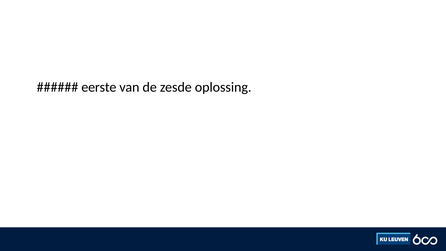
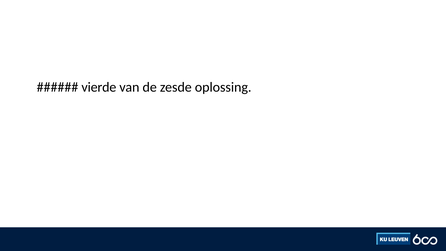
eerste: eerste -> vierde (99, 87)
